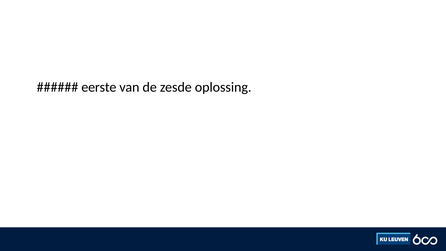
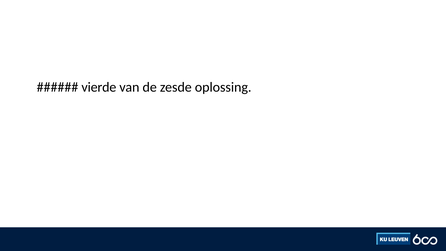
eerste: eerste -> vierde (99, 87)
